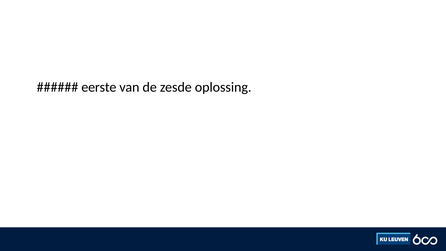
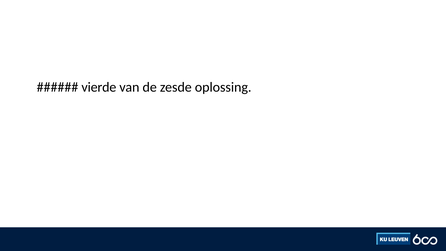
eerste: eerste -> vierde (99, 87)
